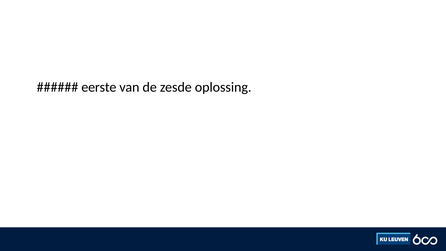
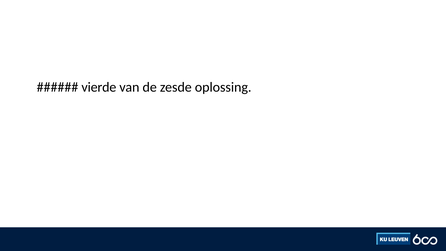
eerste: eerste -> vierde (99, 87)
